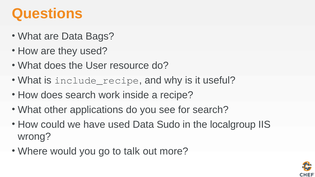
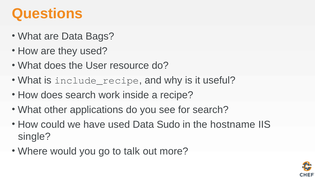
localgroup: localgroup -> hostname (233, 125)
wrong: wrong -> single (34, 137)
